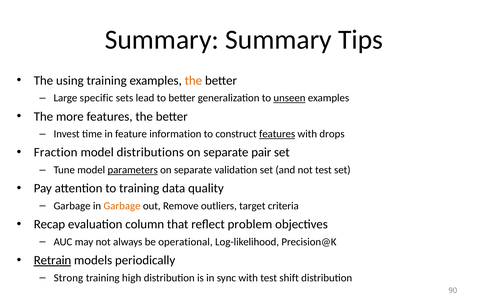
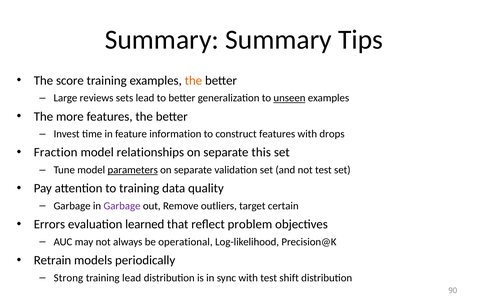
using: using -> score (70, 80)
specific: specific -> reviews (97, 98)
features underline: present -> none (277, 134)
distributions: distributions -> relationships (150, 152)
pair: pair -> this (261, 152)
Garbage colour: orange -> purple (122, 206)
criteria: criteria -> certain (283, 206)
Recap: Recap -> Errors (49, 224)
column: column -> learned (145, 224)
Retrain underline: present -> none (52, 260)
training high: high -> lead (132, 278)
